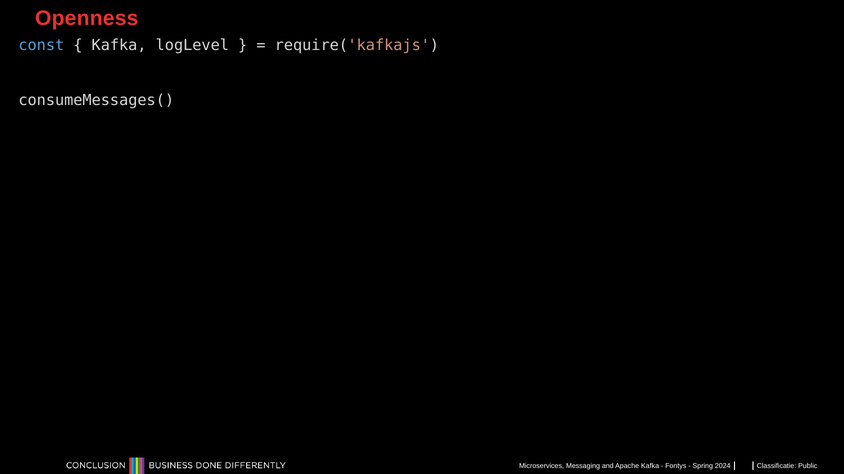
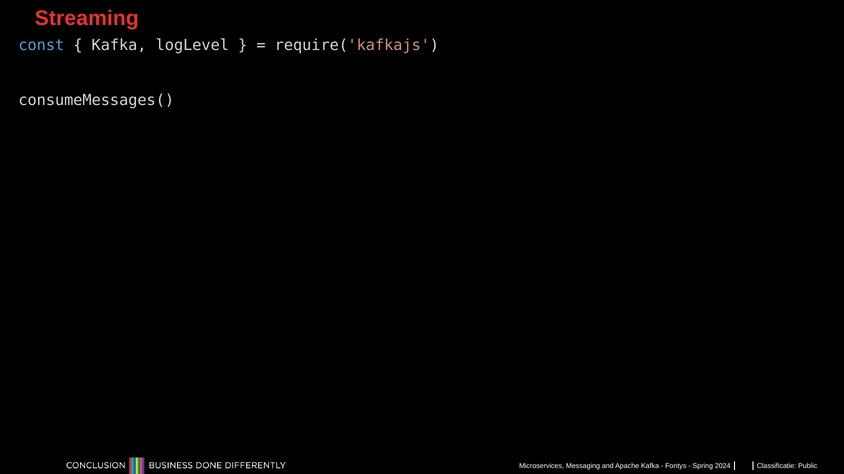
Openness: Openness -> Streaming (87, 18)
